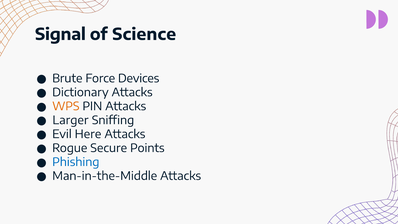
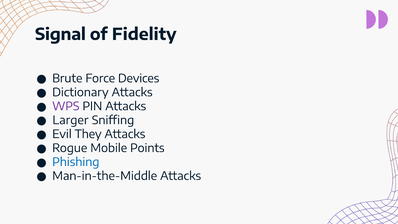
Science: Science -> Fidelity (144, 34)
WPS colour: orange -> purple (66, 106)
Here: Here -> They (88, 134)
Secure: Secure -> Mobile (109, 148)
